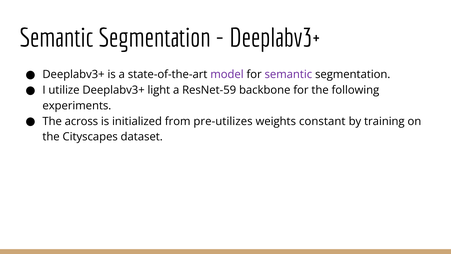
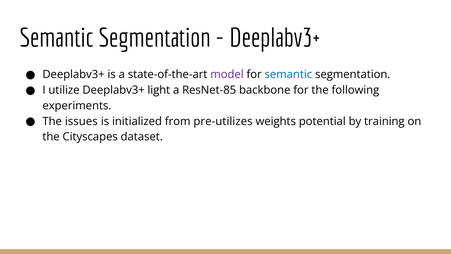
semantic colour: purple -> blue (288, 75)
ResNet-59: ResNet-59 -> ResNet-85 (209, 90)
across: across -> issues (81, 121)
constant: constant -> potential (322, 121)
